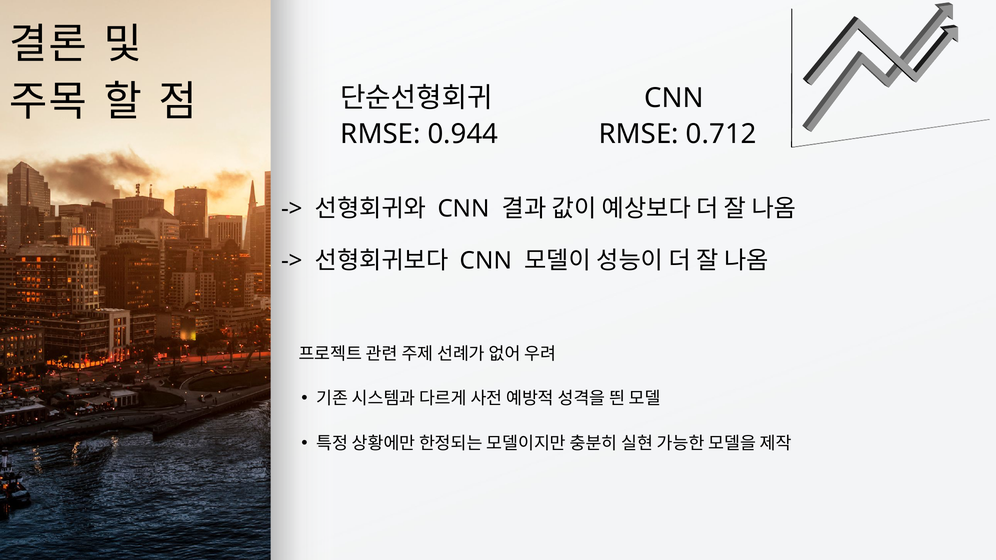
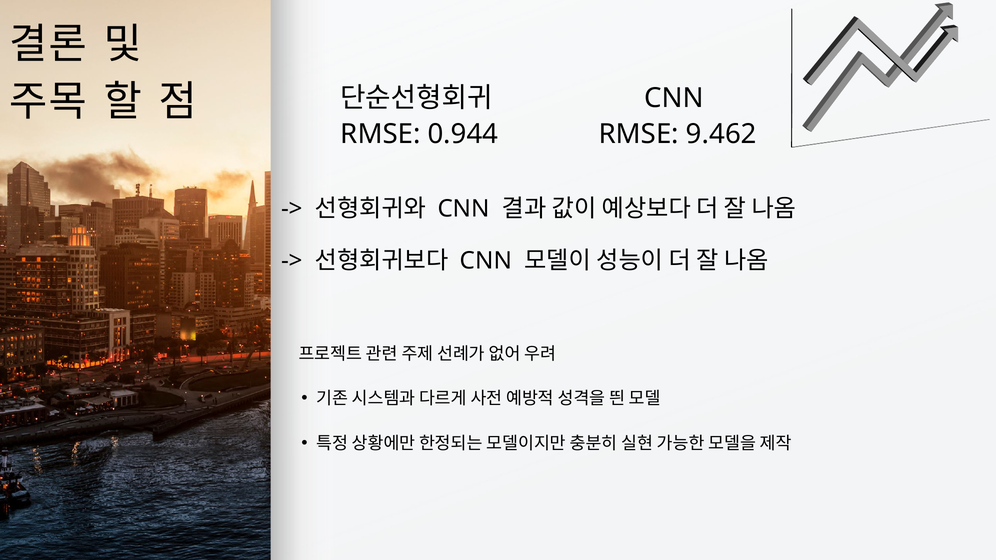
0.712: 0.712 -> 9.462 (721, 134)
